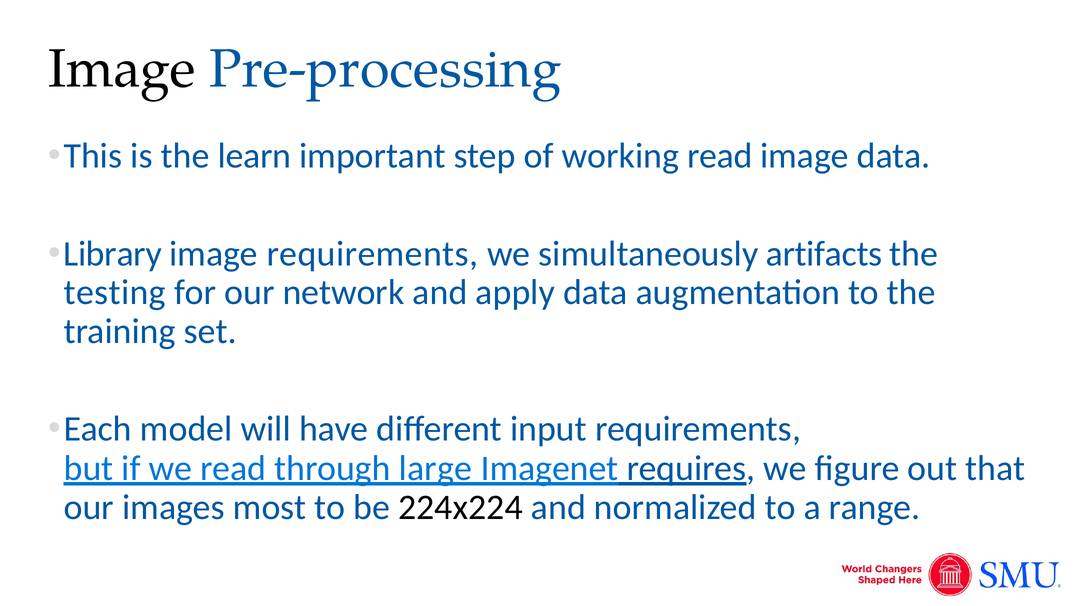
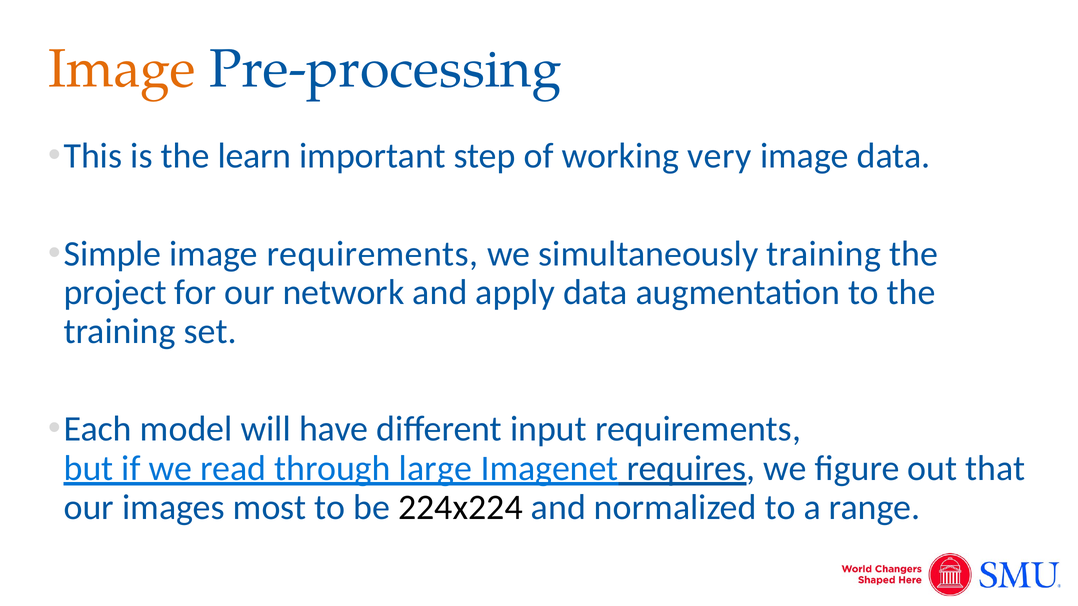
Image colour: black -> orange (122, 69)
working read: read -> very (719, 156)
Library: Library -> Simple (112, 254)
simultaneously artifacts: artifacts -> training (824, 254)
testing: testing -> project (115, 293)
